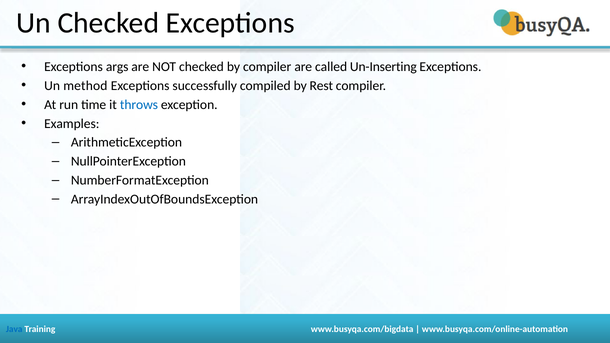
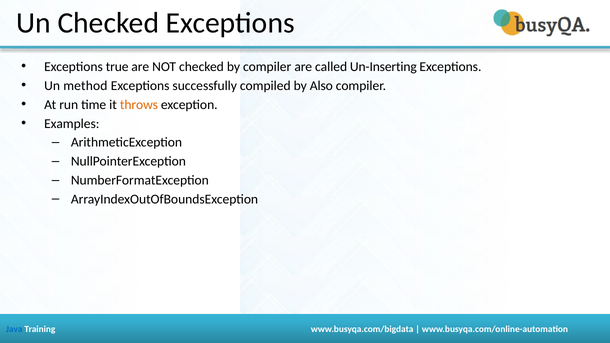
args: args -> true (117, 67)
Rest: Rest -> Also (321, 86)
throws colour: blue -> orange (139, 105)
